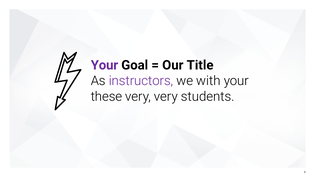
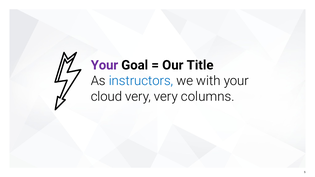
instructors colour: purple -> blue (141, 81)
these: these -> cloud (106, 97)
students: students -> columns (208, 97)
